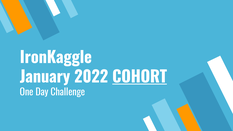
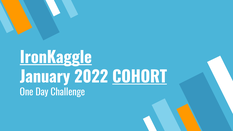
IronKaggle underline: none -> present (56, 58)
